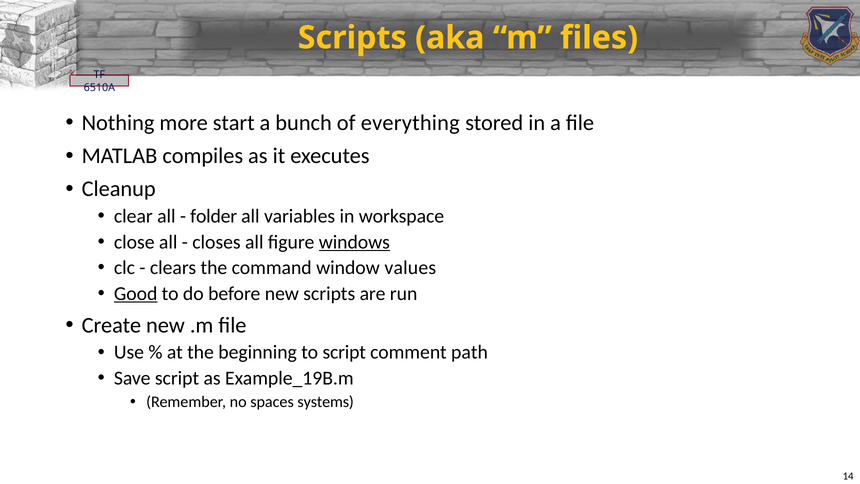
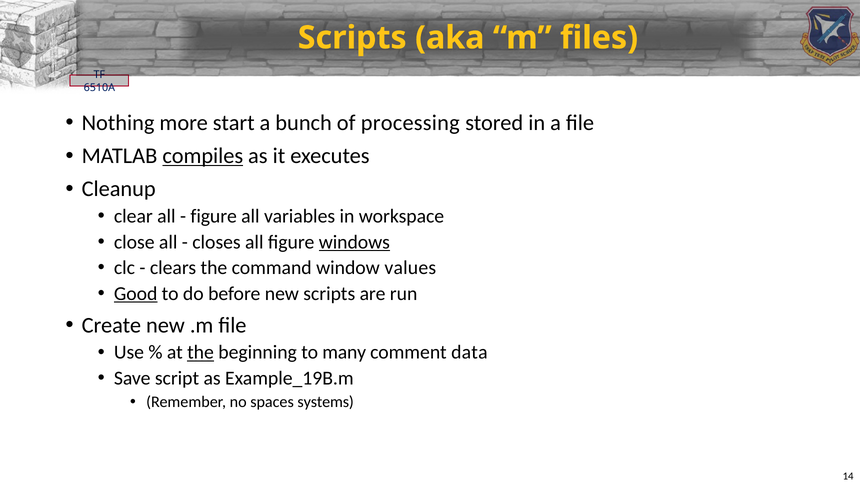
everything: everything -> processing (410, 123)
compiles underline: none -> present (203, 156)
folder: folder -> figure (214, 216)
the underline: none -> present (201, 352)
to script: script -> many (344, 352)
path: path -> data (469, 352)
